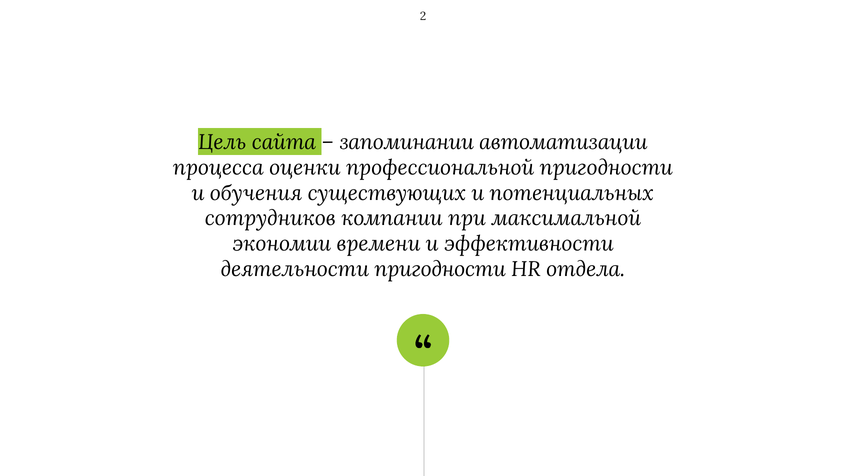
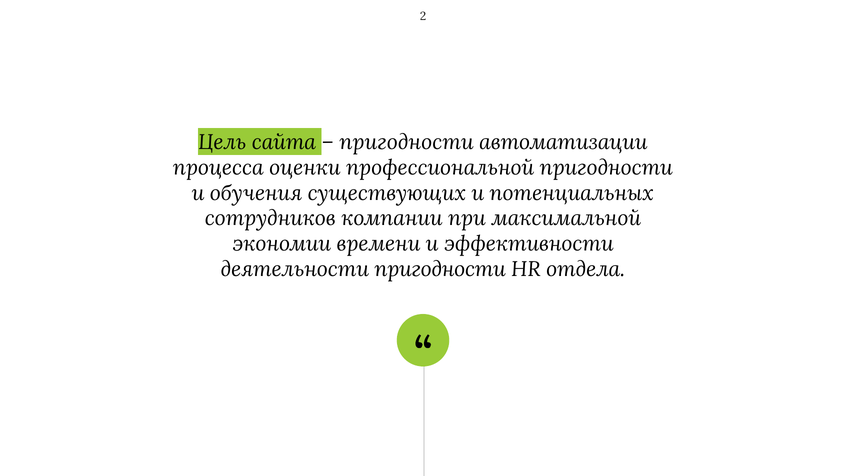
запоминании: запоминании -> пригодности (406, 142)
